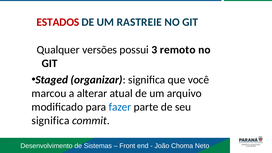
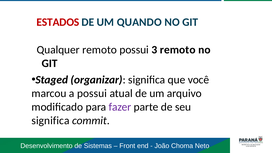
RASTREIE: RASTREIE -> QUANDO (139, 22)
Qualquer versões: versões -> remoto (100, 50)
a alterar: alterar -> possui (92, 93)
fazer colour: blue -> purple (120, 107)
